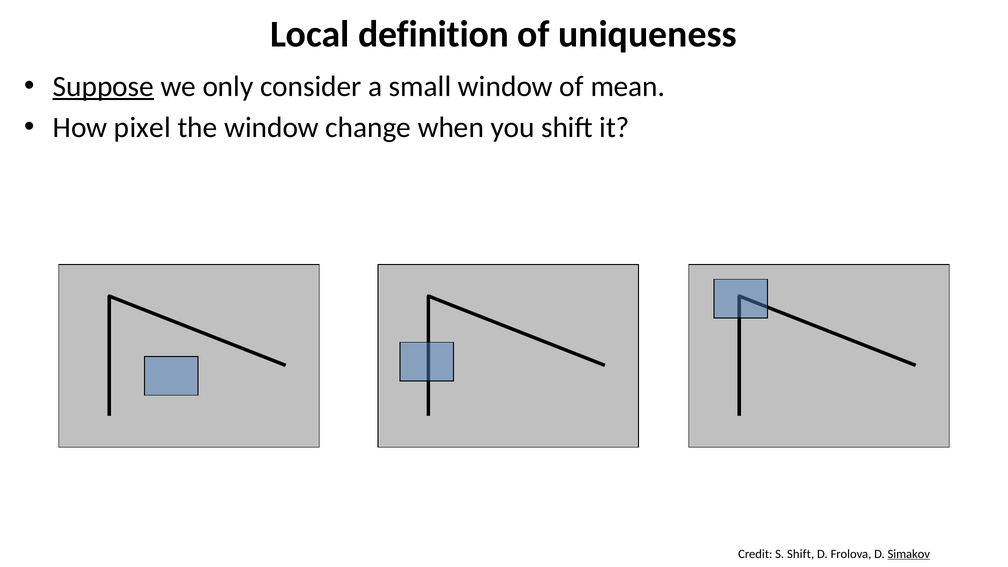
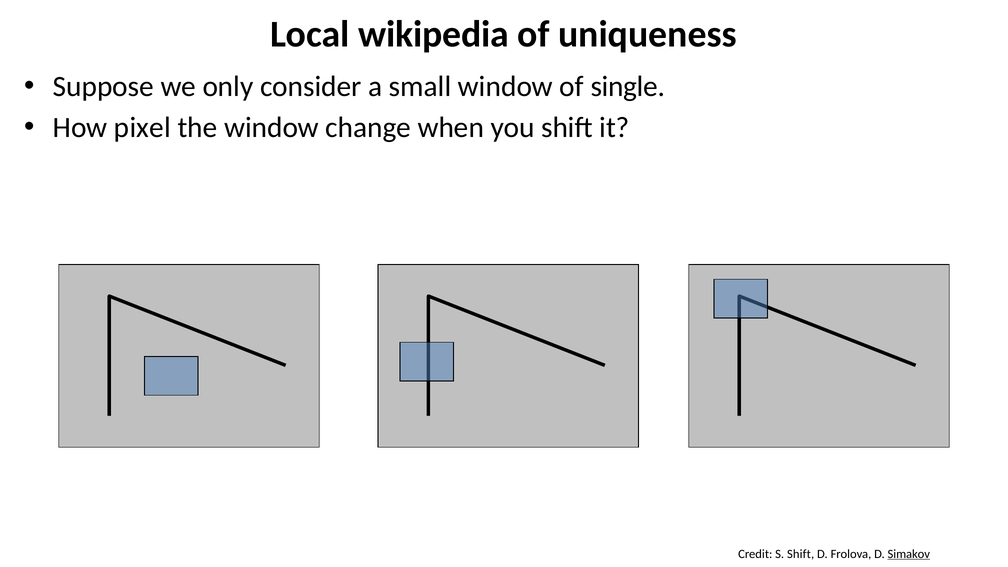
definition: definition -> wikipedia (434, 34)
Suppose underline: present -> none (103, 86)
mean: mean -> single (628, 86)
